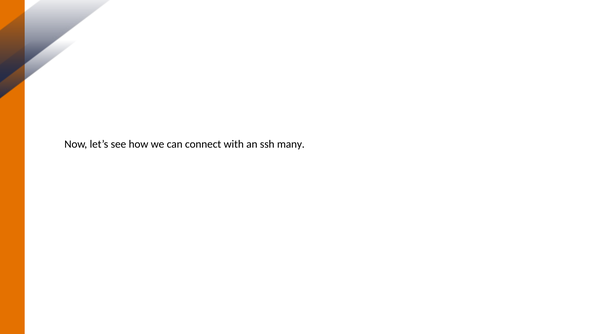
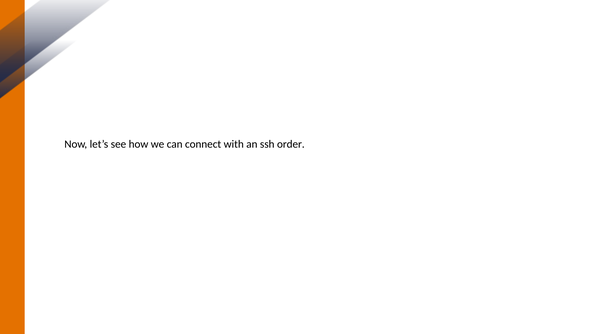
many: many -> order (291, 144)
